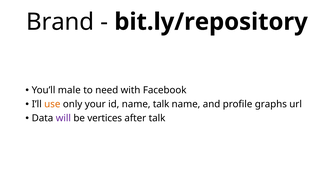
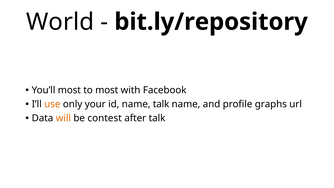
Brand: Brand -> World (60, 22)
You’ll male: male -> most (69, 90)
to need: need -> most (107, 90)
will colour: purple -> orange (63, 118)
vertices: vertices -> contest (105, 118)
